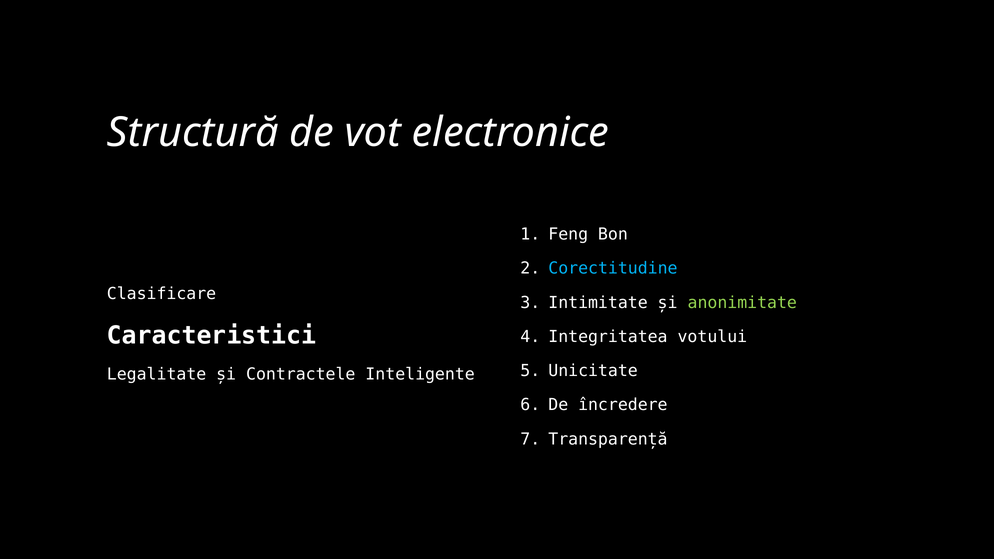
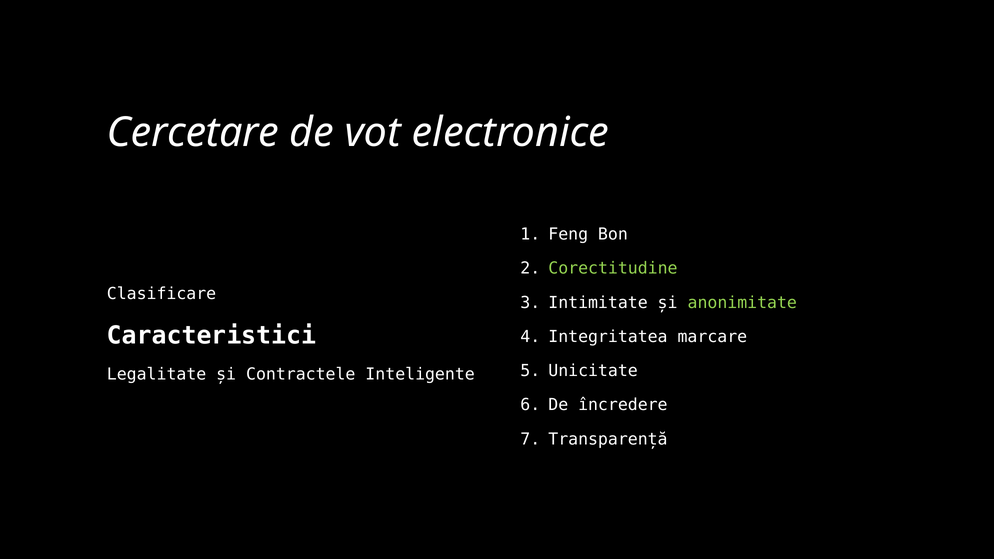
Structură: Structură -> Cercetare (193, 133)
Corectitudine colour: light blue -> light green (613, 268)
votului: votului -> marcare (712, 337)
